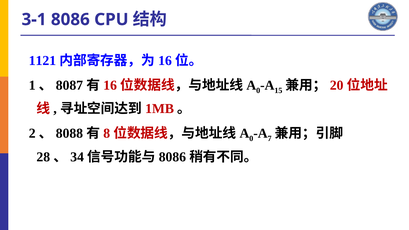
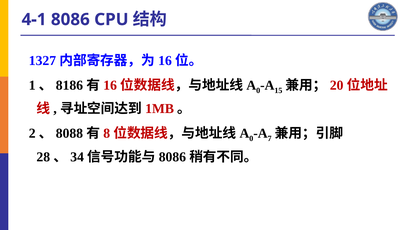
3-1: 3-1 -> 4-1 (34, 19)
1121: 1121 -> 1327 (42, 61)
8087: 8087 -> 8186 (69, 85)
